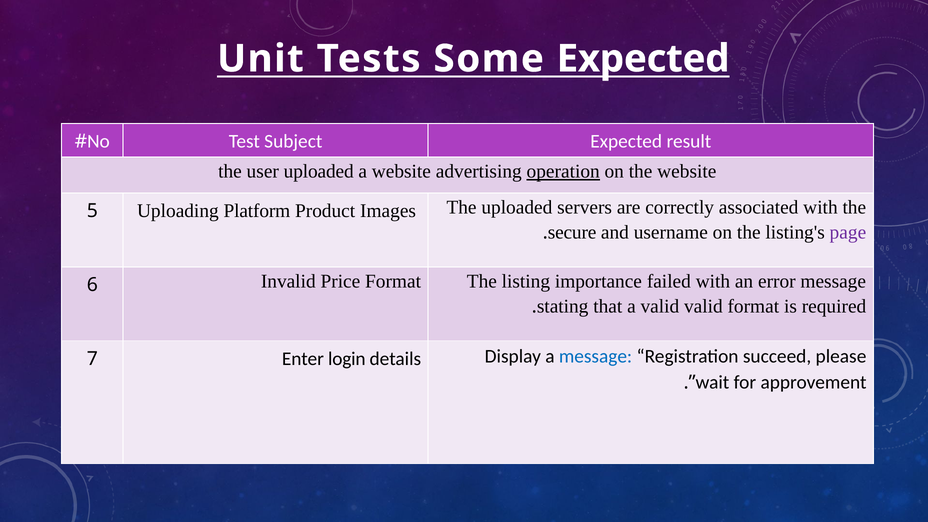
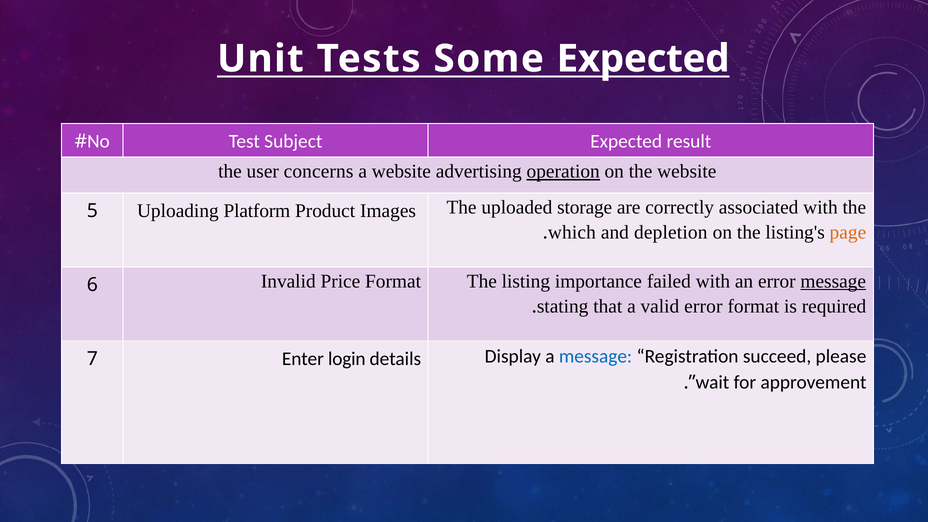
user uploaded: uploaded -> concerns (319, 171)
servers: servers -> storage (585, 207)
secure: secure -> which (572, 232)
username: username -> depletion (671, 232)
page colour: purple -> orange (848, 232)
message underline: none -> present (833, 281)
valid valid: valid -> error (703, 306)
